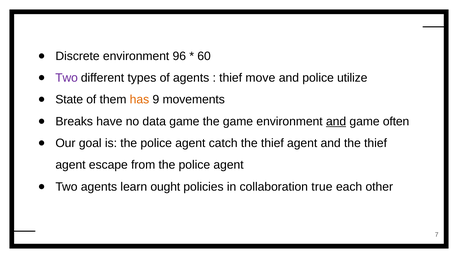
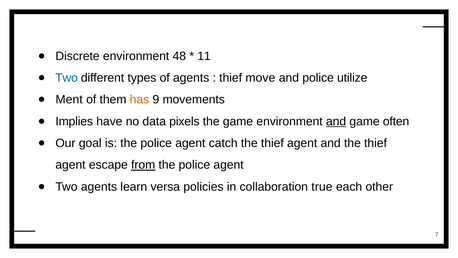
96: 96 -> 48 (179, 56)
60: 60 -> 11 (204, 56)
Two colour: purple -> blue (67, 78)
State: State -> Ment (69, 99)
Breaks: Breaks -> Implies (74, 121)
data game: game -> pixels (184, 121)
from underline: none -> present (143, 165)
ought: ought -> versa (165, 186)
